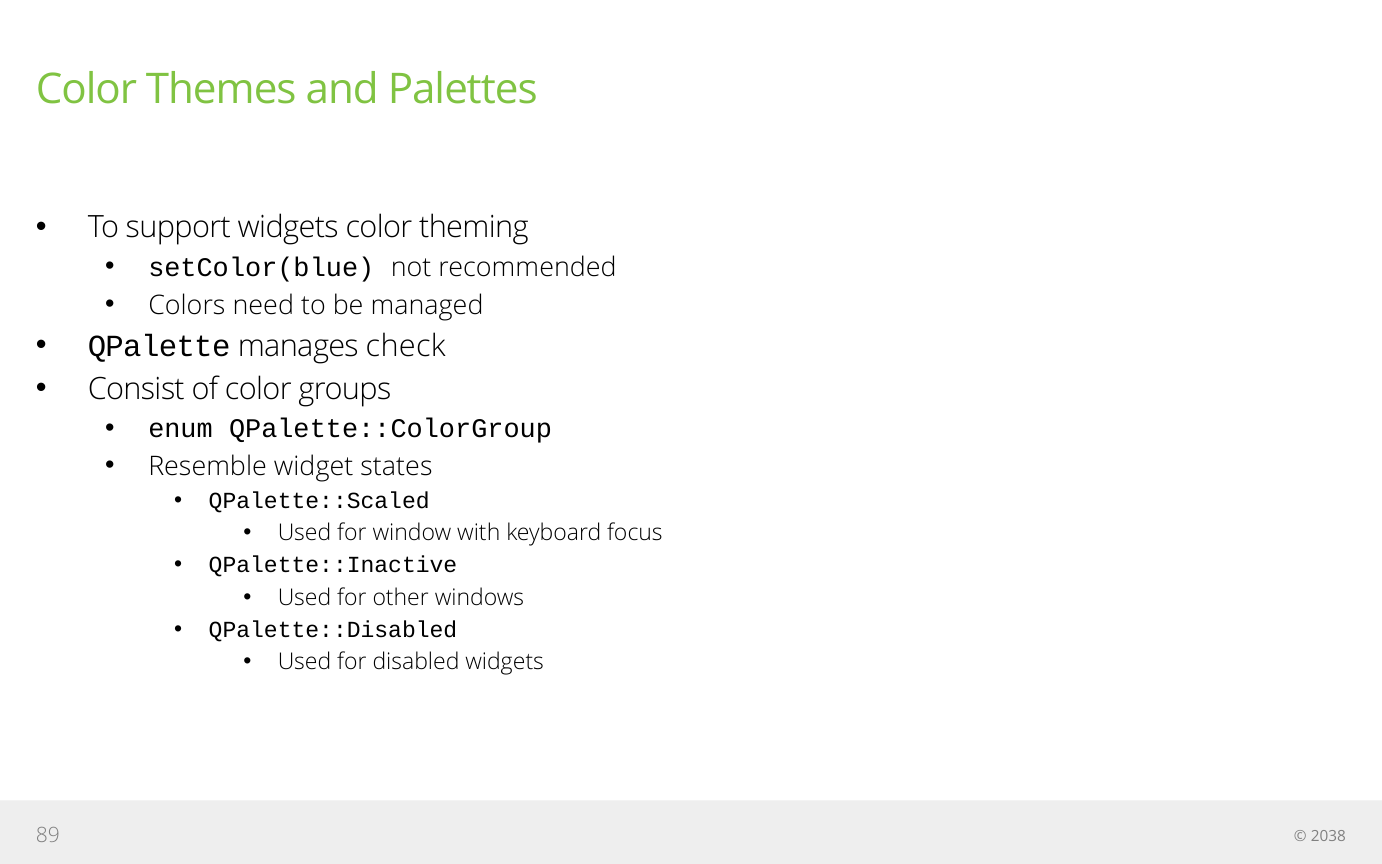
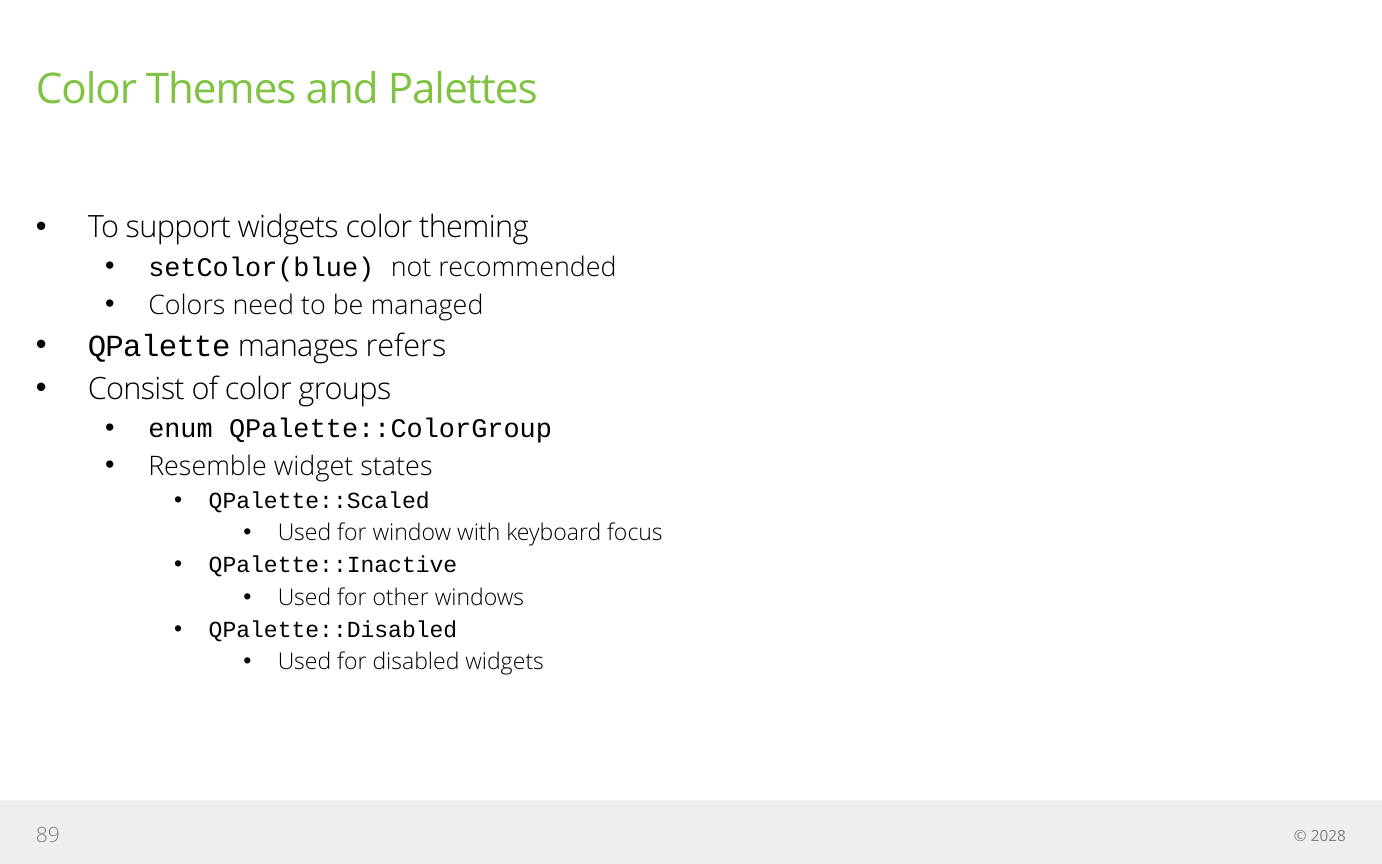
check: check -> refers (406, 346)
2038: 2038 -> 2028 (1328, 836)
